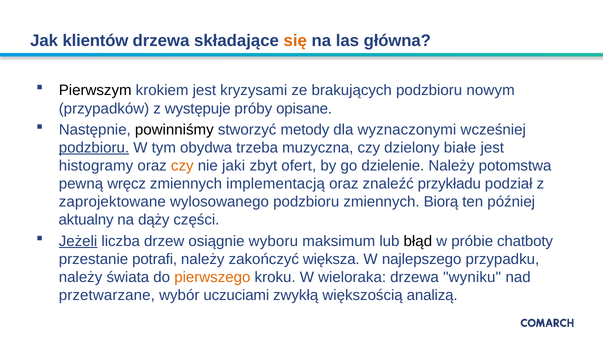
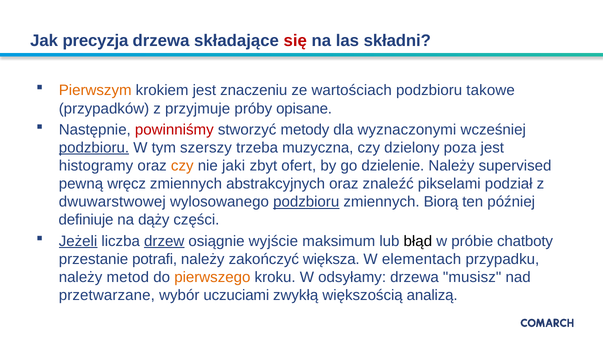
klientów: klientów -> precyzja (95, 41)
się colour: orange -> red (295, 41)
główna: główna -> składni (397, 41)
Pierwszym colour: black -> orange (95, 91)
kryzysami: kryzysami -> znaczeniu (254, 91)
brakujących: brakujących -> wartościach (352, 91)
nowym: nowym -> takowe (491, 91)
występuje: występuje -> przyjmuje (198, 109)
powinniśmy colour: black -> red (174, 130)
obydwa: obydwa -> szerszy (206, 148)
białe: białe -> poza (460, 148)
potomstwa: potomstwa -> supervised (515, 166)
implementacją: implementacją -> abstrakcyjnych (276, 184)
przykładu: przykładu -> pikselami (449, 184)
zaprojektowane: zaprojektowane -> dwuwarstwowej (112, 202)
podzbioru underline: none -> present (306, 202)
aktualny: aktualny -> definiuje (86, 220)
drzew underline: none -> present (164, 241)
wyboru: wyboru -> wyjście (273, 241)
najlepszego: najlepszego -> elementach (422, 259)
świata: świata -> metod (128, 277)
wieloraka: wieloraka -> odsyłamy (352, 277)
wyniku: wyniku -> musisz (472, 277)
